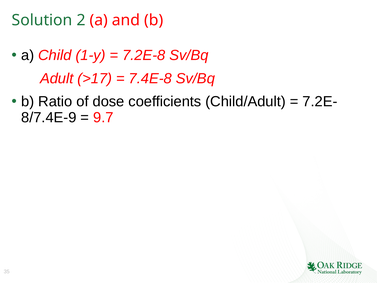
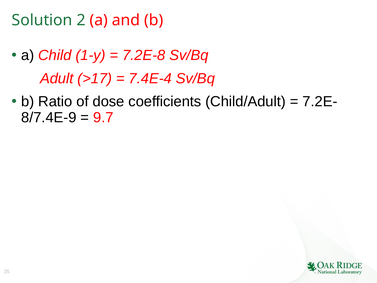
7.4E‐8: 7.4E‐8 -> 7.4E‐4 (150, 78)
